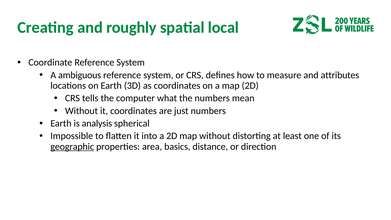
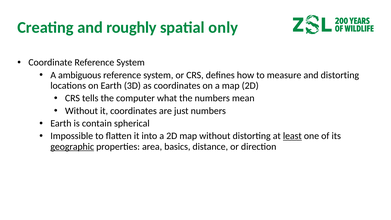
local: local -> only (223, 27)
and attributes: attributes -> distorting (340, 75)
analysis: analysis -> contain (97, 123)
least underline: none -> present (292, 136)
